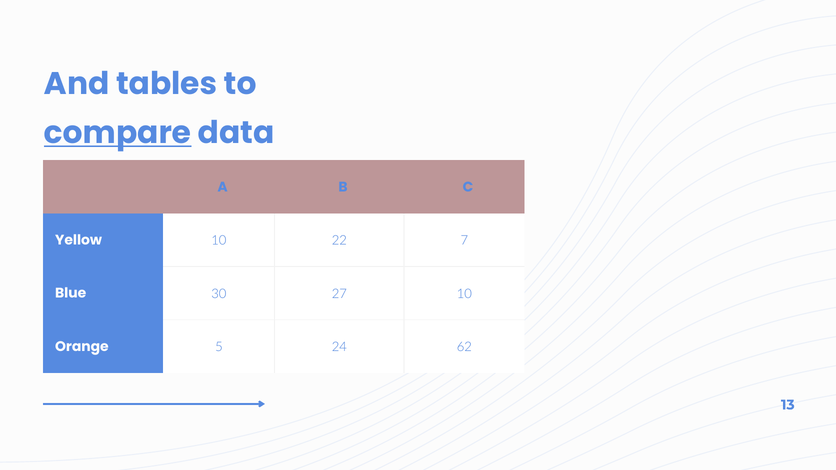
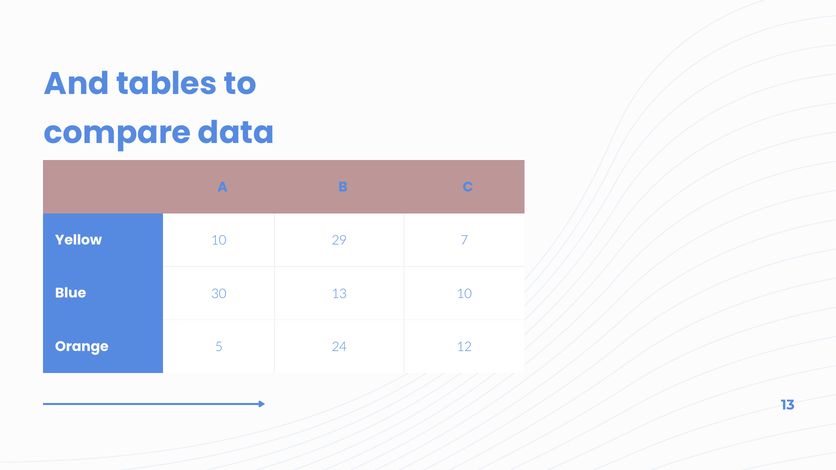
compare underline: present -> none (118, 133)
22: 22 -> 29 (339, 241)
30 27: 27 -> 13 (339, 294)
62: 62 -> 12 (464, 347)
